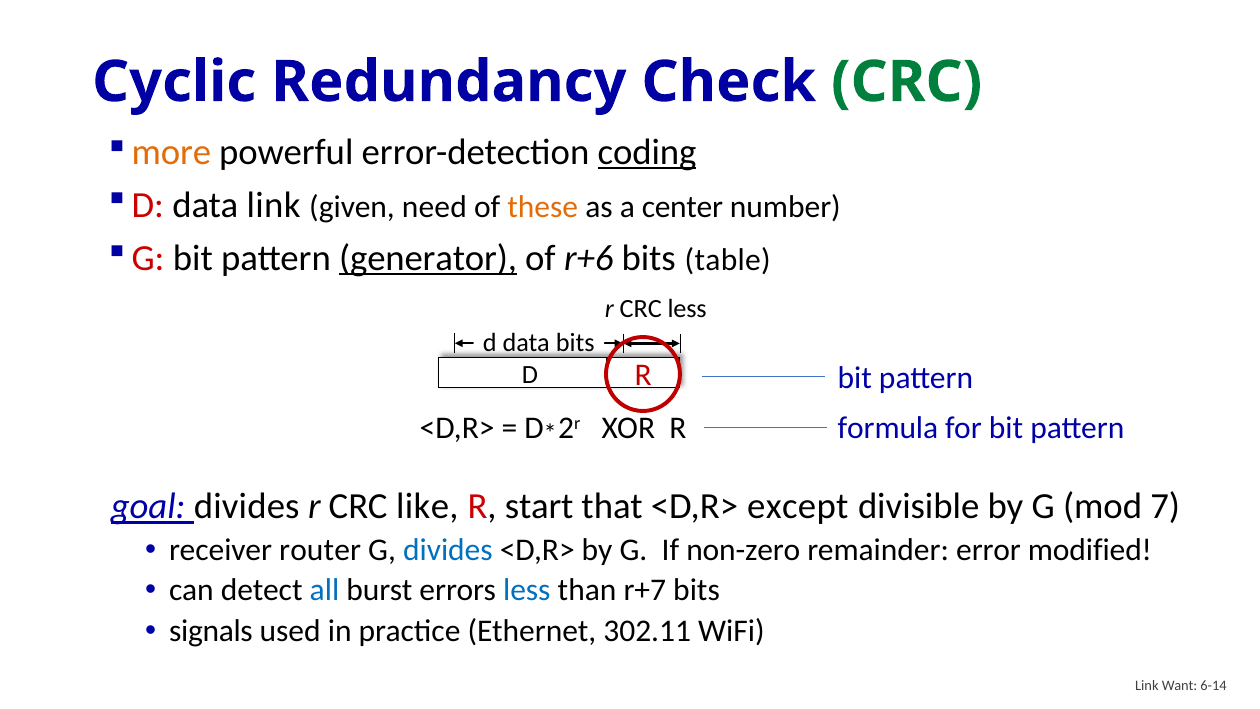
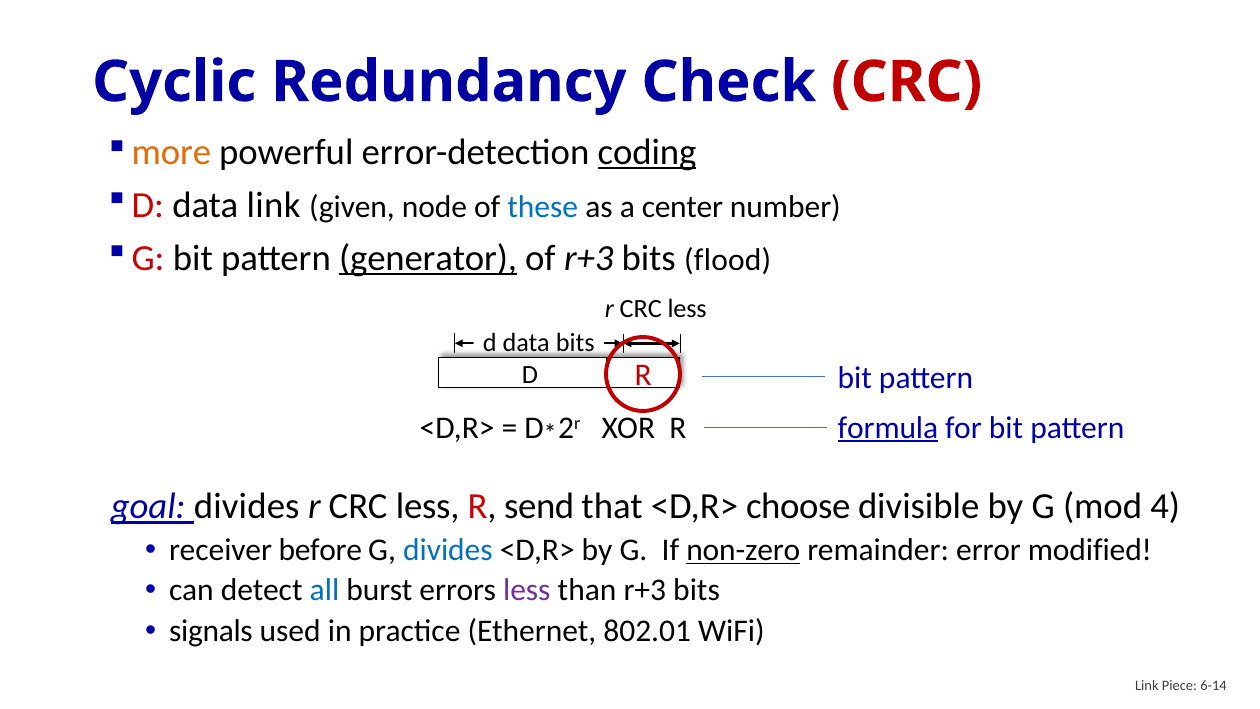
CRC colour: green -> red (907, 82)
need: need -> node (434, 207)
these colour: orange -> blue (543, 207)
of r+6: r+6 -> r+3 (589, 258)
table: table -> flood (728, 260)
formula underline: none -> present (888, 428)
like: like -> less (428, 506)
start: start -> send (539, 506)
except: except -> choose (798, 506)
7: 7 -> 4 (1165, 506)
router: router -> before (320, 550)
non-zero underline: none -> present (743, 550)
less colour: blue -> purple (527, 590)
than r+7: r+7 -> r+3 (645, 590)
302.11: 302.11 -> 802.01 (647, 631)
Want: Want -> Piece (1179, 685)
